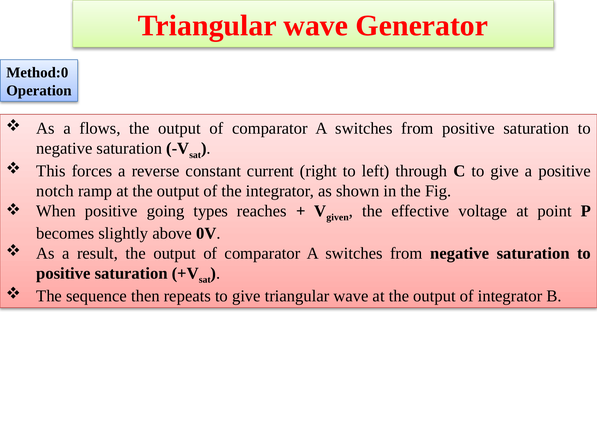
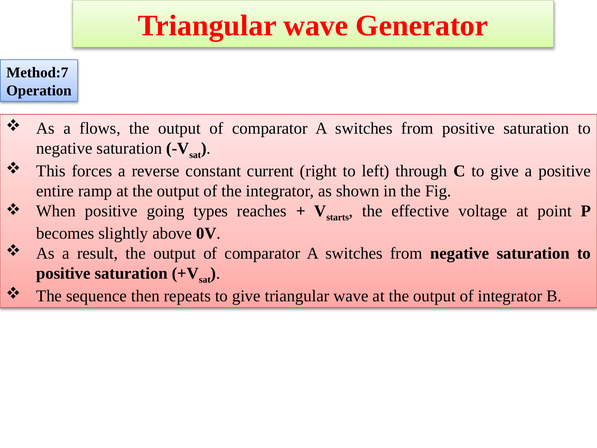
Method:0: Method:0 -> Method:7 (37, 73)
notch: notch -> entire (55, 191)
given: given -> starts (338, 217)
